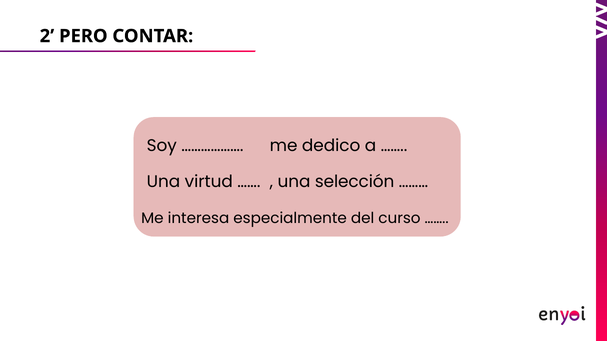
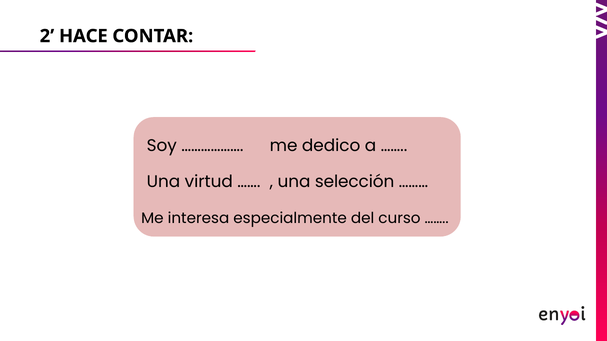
PERO: PERO -> HACE (83, 36)
